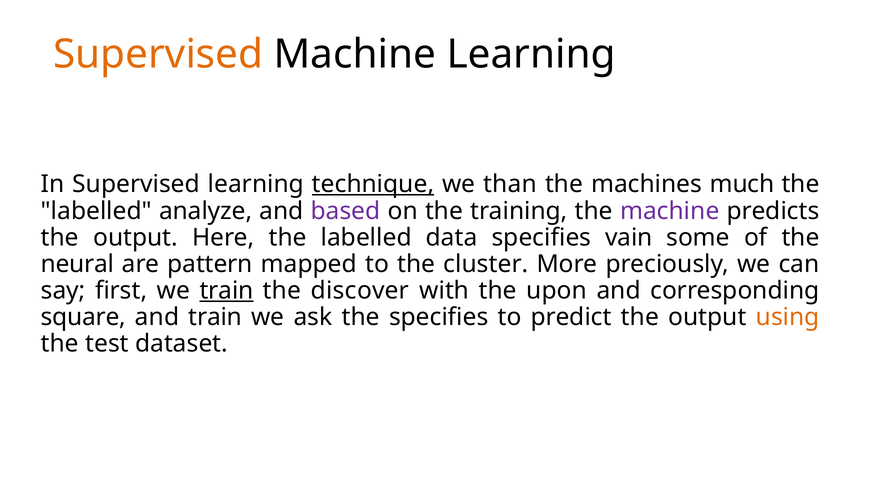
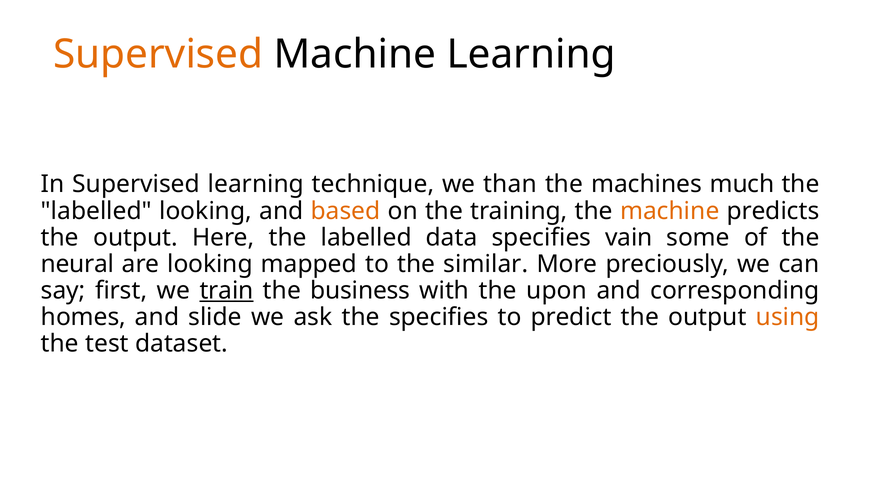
technique underline: present -> none (373, 184)
labelled analyze: analyze -> looking (206, 211)
based colour: purple -> orange (346, 211)
machine colour: purple -> orange (670, 211)
are pattern: pattern -> looking (210, 264)
cluster: cluster -> similar (486, 264)
discover: discover -> business (360, 290)
square: square -> homes (83, 317)
and train: train -> slide (215, 317)
